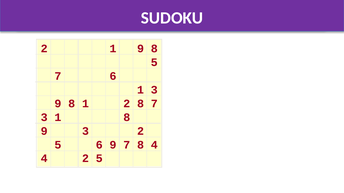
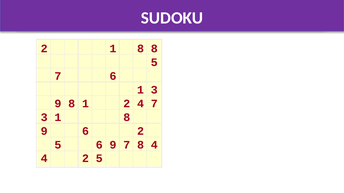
2 1 9: 9 -> 8 (141, 49)
2 8: 8 -> 4 (141, 104)
9 3: 3 -> 6 (85, 131)
